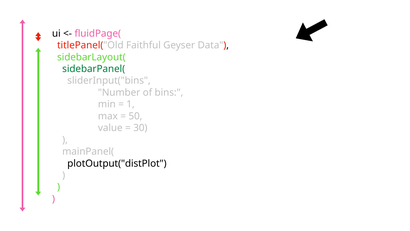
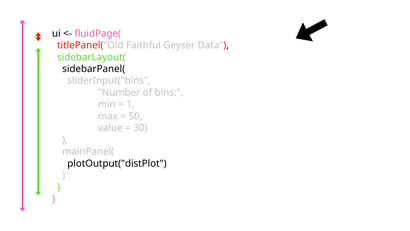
sidebarPanel( colour: green -> black (94, 69)
